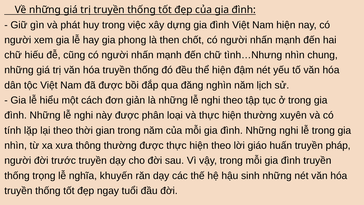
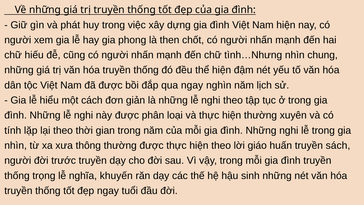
qua đăng: đăng -> ngay (192, 85)
pháp: pháp -> sách (338, 145)
